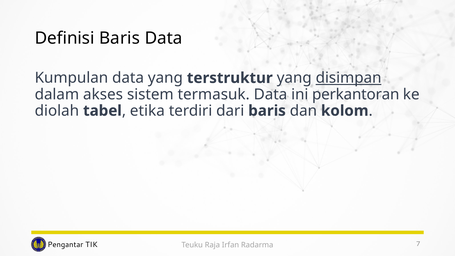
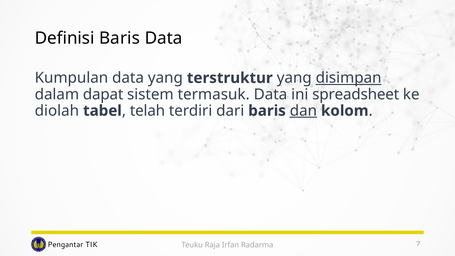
akses: akses -> dapat (103, 94)
perkantoran: perkantoran -> spreadsheet (356, 94)
etika: etika -> telah (147, 111)
dan underline: none -> present (303, 111)
